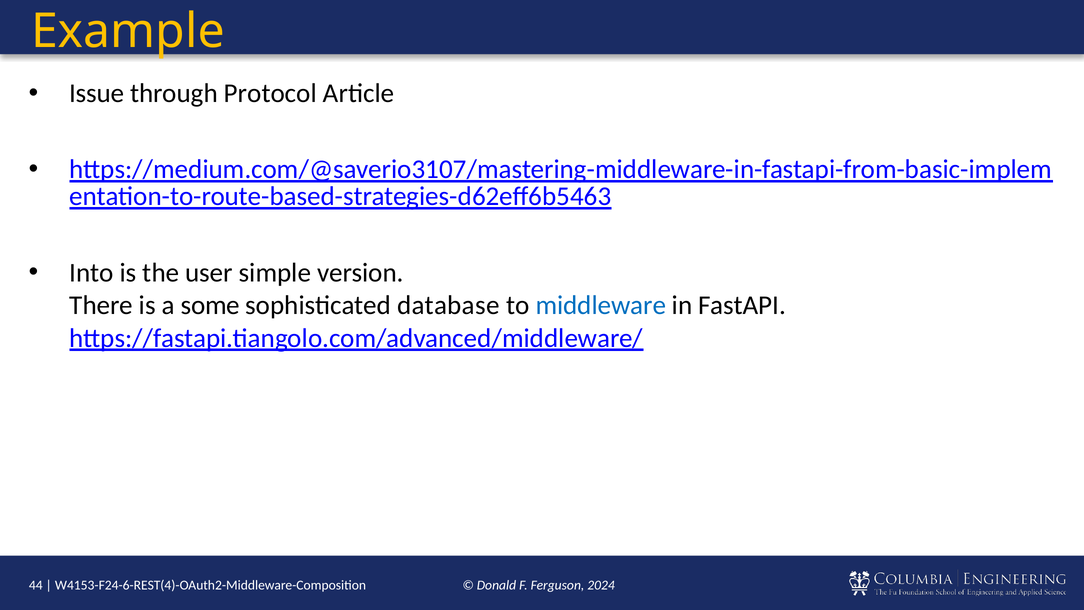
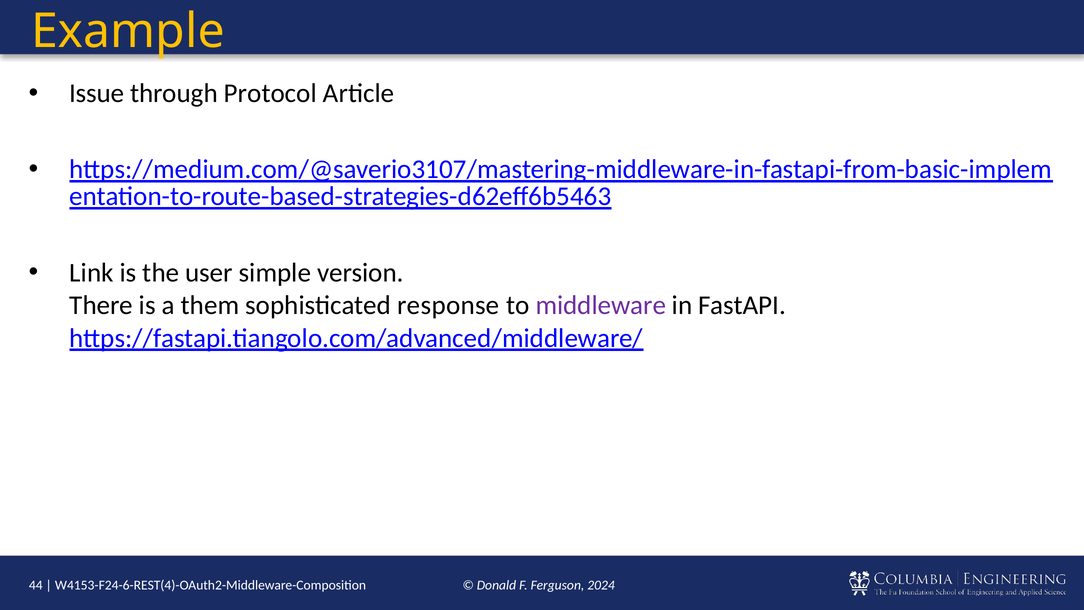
Into: Into -> Link (91, 273)
some: some -> them (210, 305)
database: database -> response (448, 305)
middleware colour: blue -> purple (601, 305)
